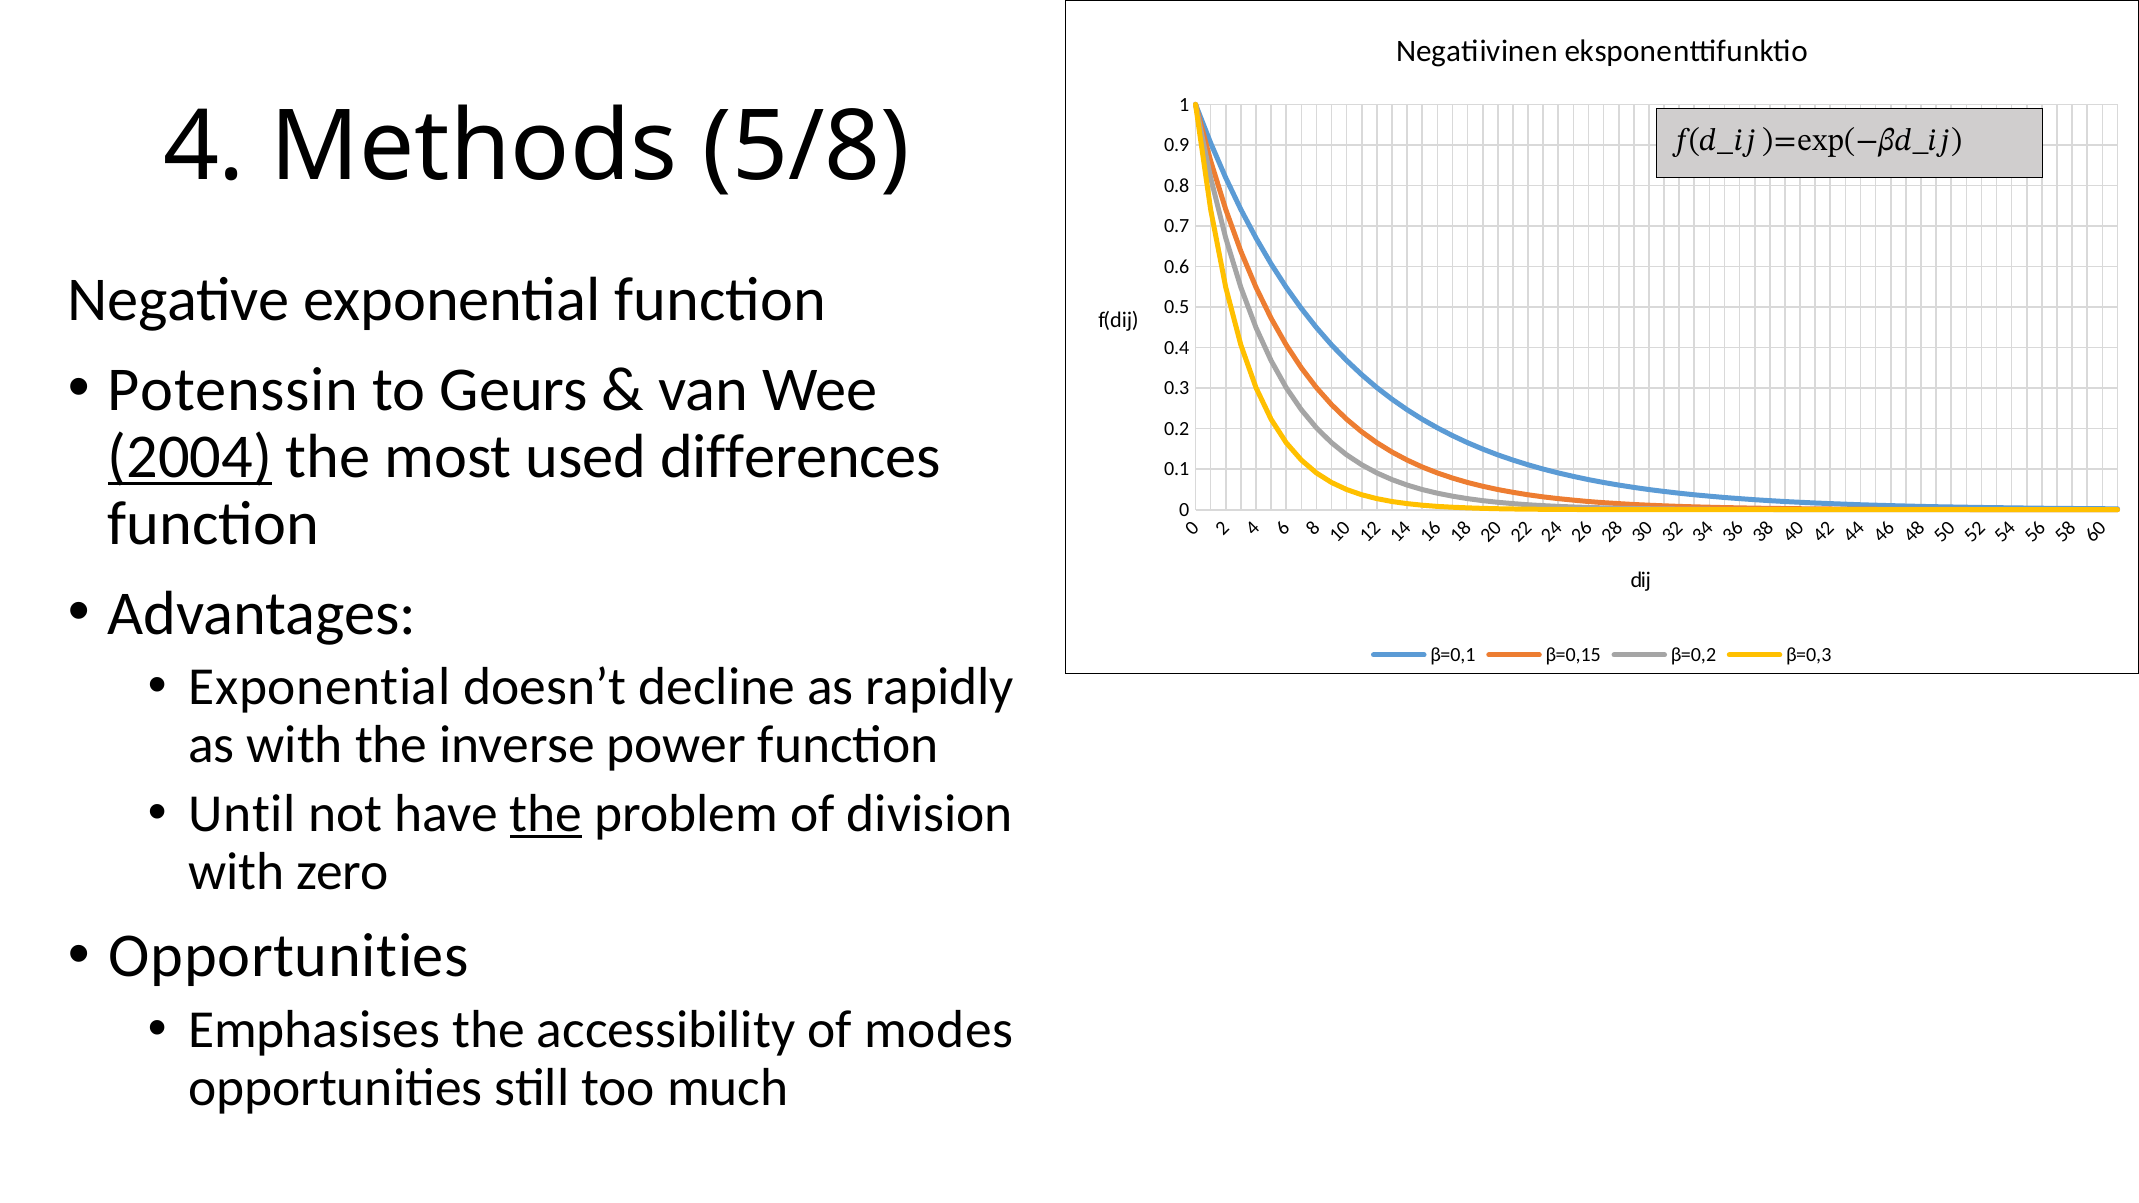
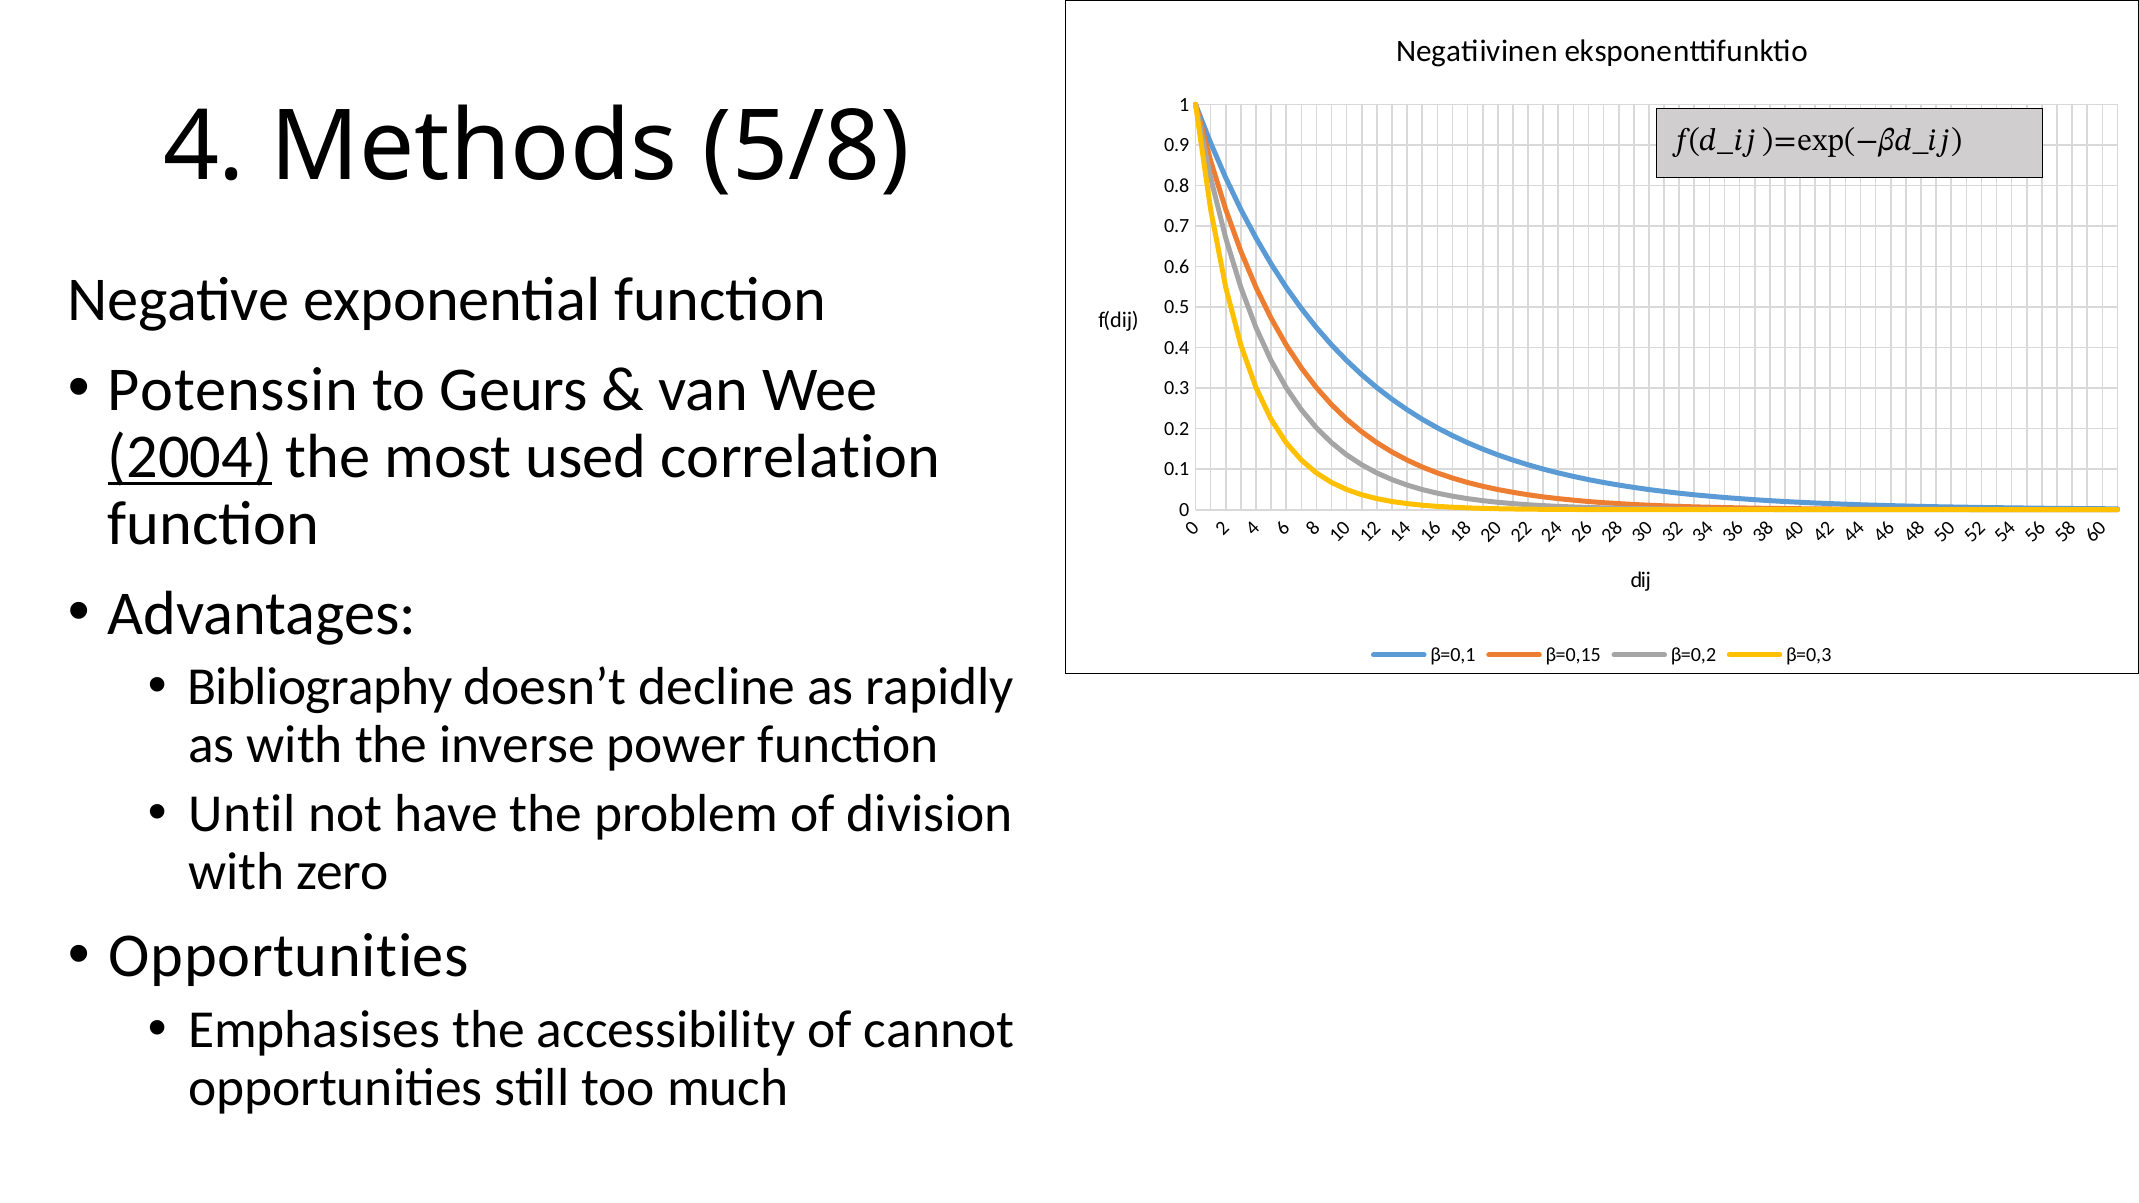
differences: differences -> correlation (801, 457)
Exponential: Exponential -> Bibliography (320, 687)
the underline: present -> none (546, 814)
modes: modes -> cannot (939, 1030)
